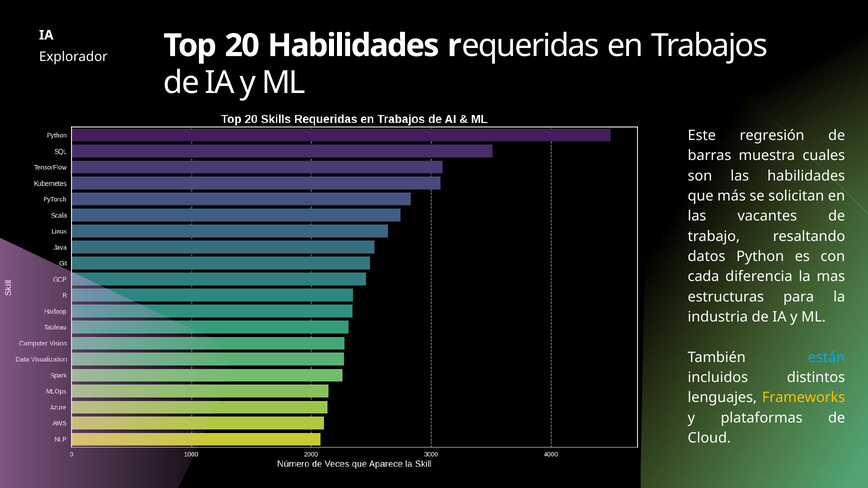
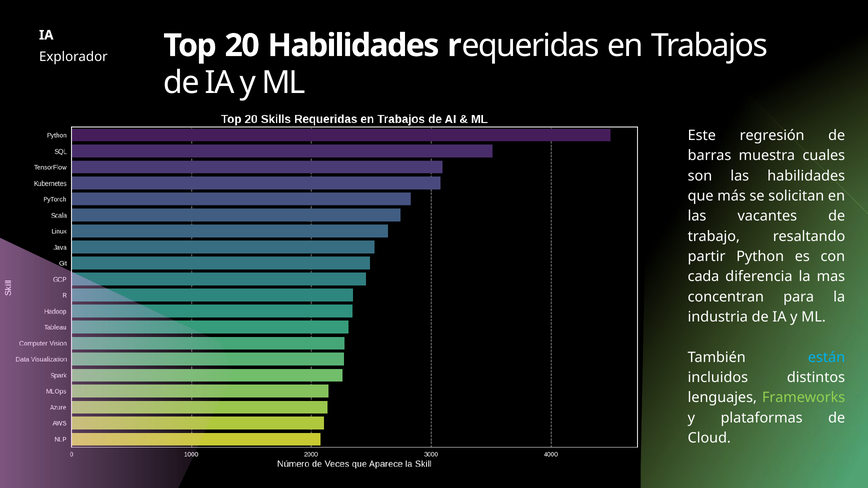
datos: datos -> partir (707, 257)
estructuras: estructuras -> concentran (726, 297)
Frameworks colour: yellow -> light green (804, 398)
